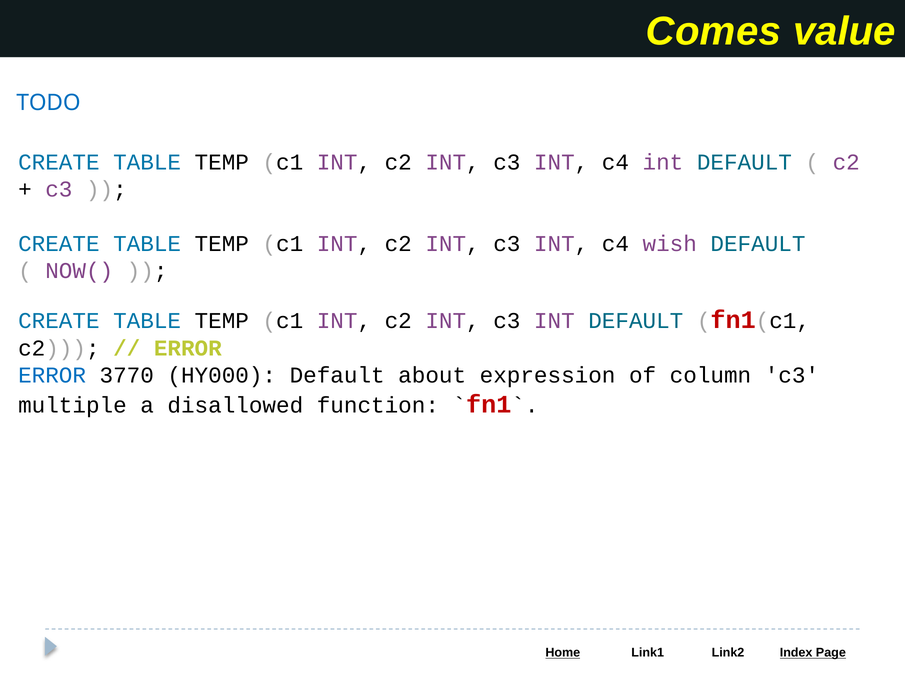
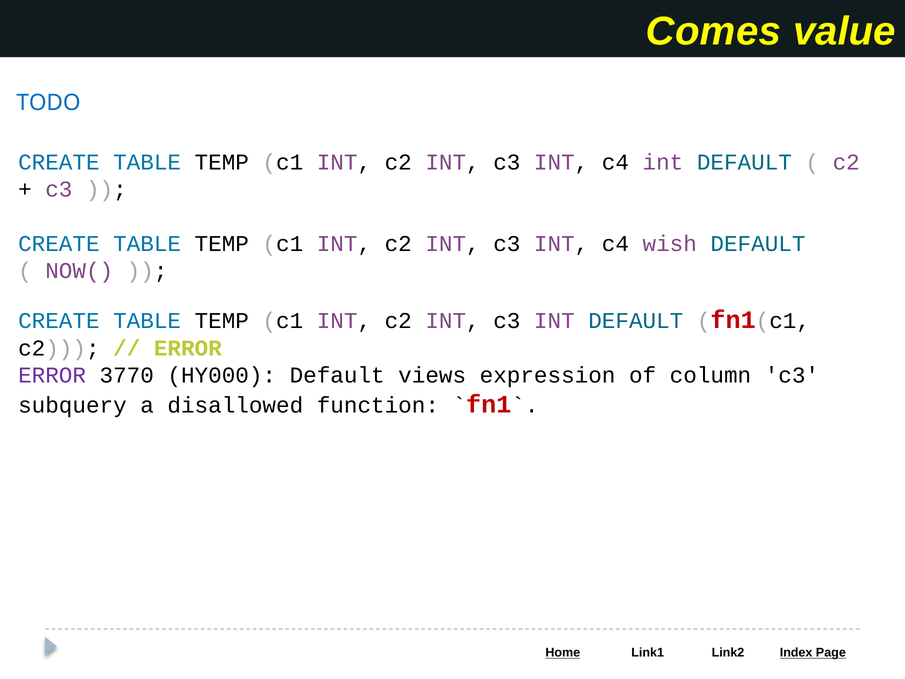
ERROR colour: blue -> purple (52, 375)
about: about -> views (432, 375)
multiple: multiple -> subquery (72, 405)
